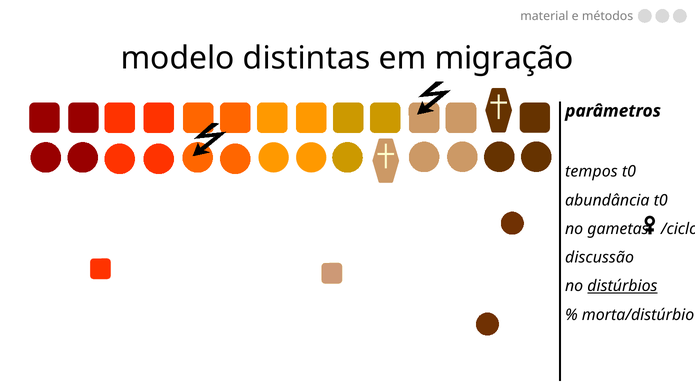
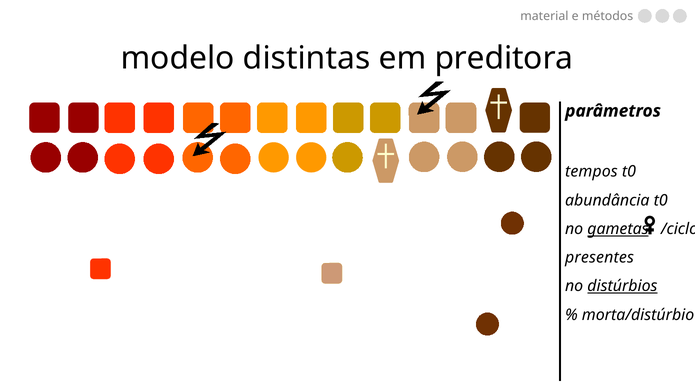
migração: migração -> preditora (504, 58)
gametas underline: none -> present (618, 229)
discussão: discussão -> presentes (600, 258)
